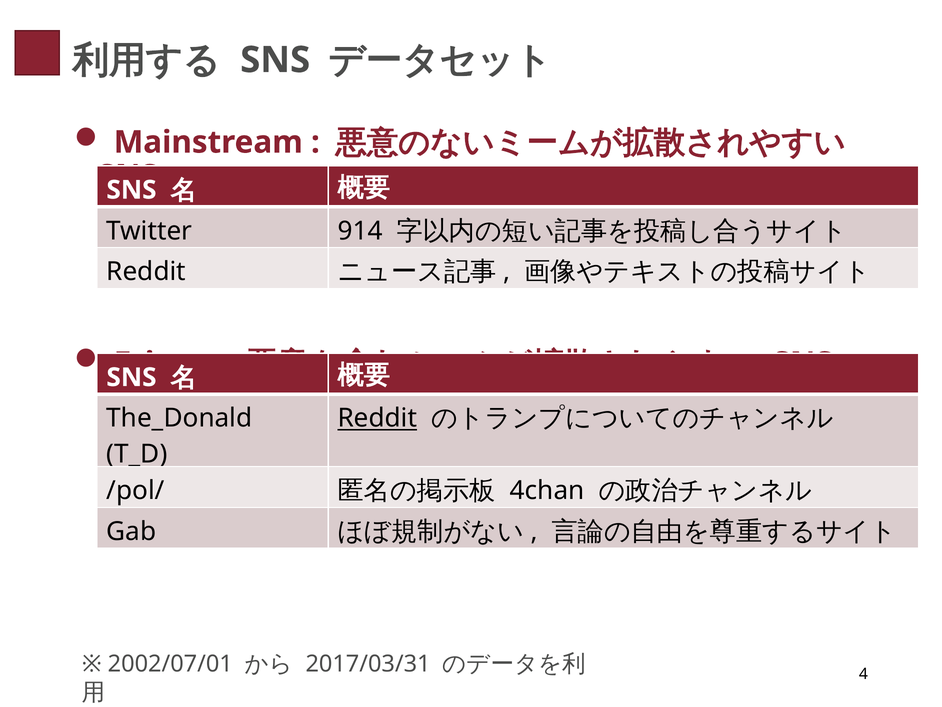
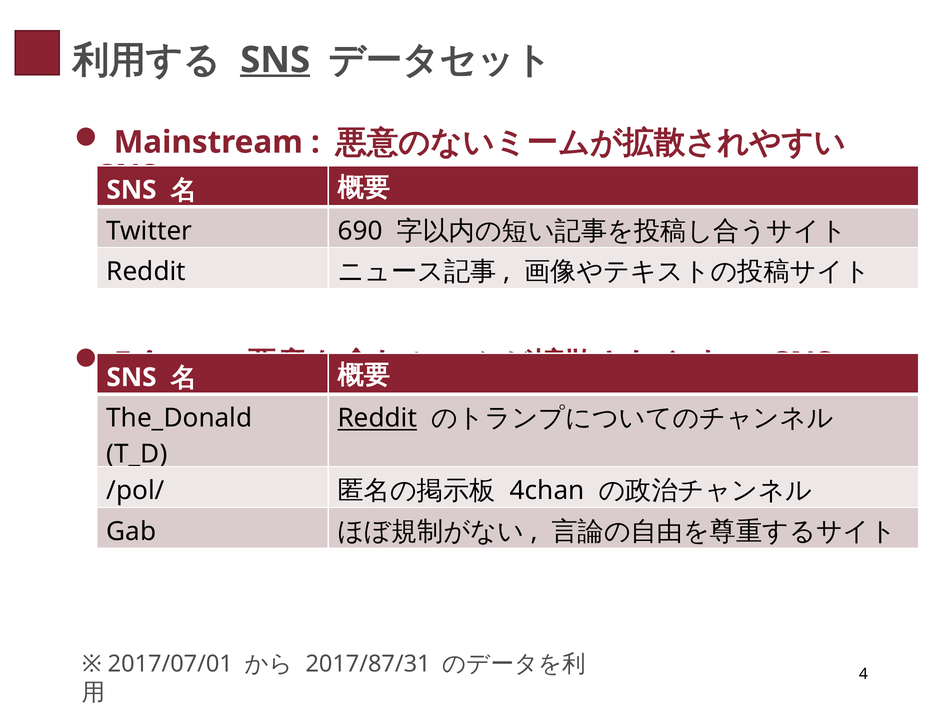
SNS underline: none -> present (275, 60)
914: 914 -> 690 (360, 231)
2002/07/01: 2002/07/01 -> 2017/07/01 (170, 664)
2017/03/31: 2017/03/31 -> 2017/87/31 (368, 664)
